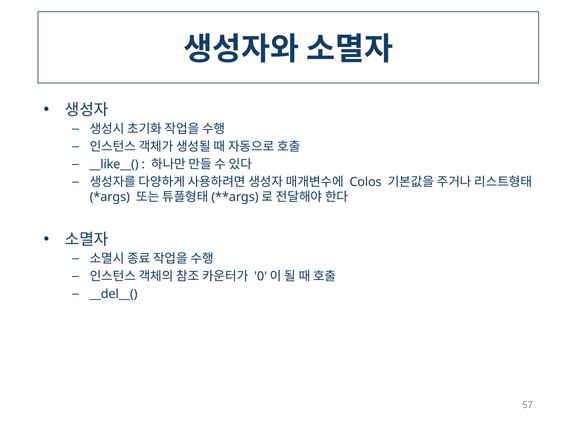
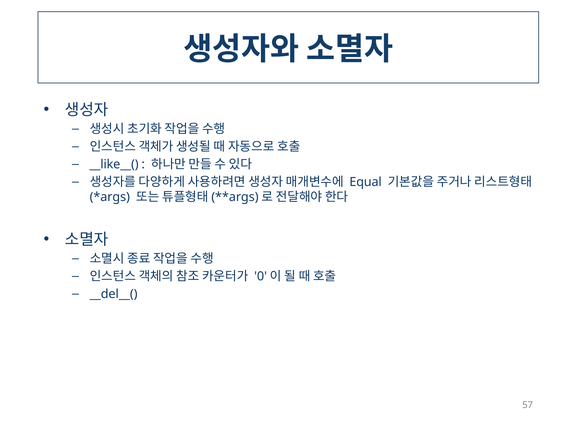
Colos: Colos -> Equal (366, 182)
